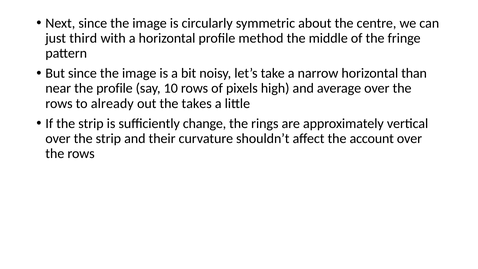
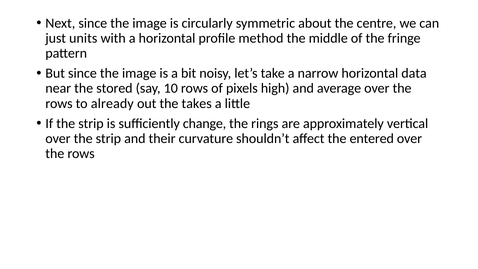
third: third -> units (83, 38)
than: than -> data (414, 73)
the profile: profile -> stored (114, 88)
account: account -> entered (372, 138)
